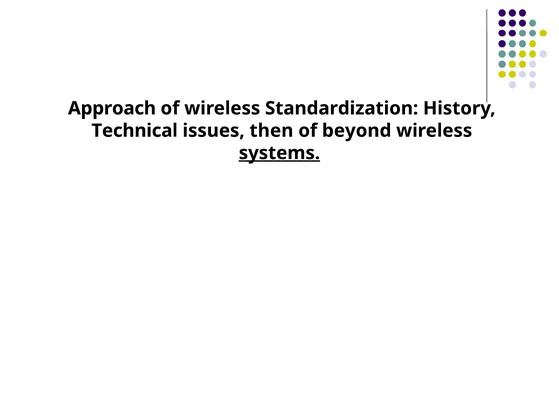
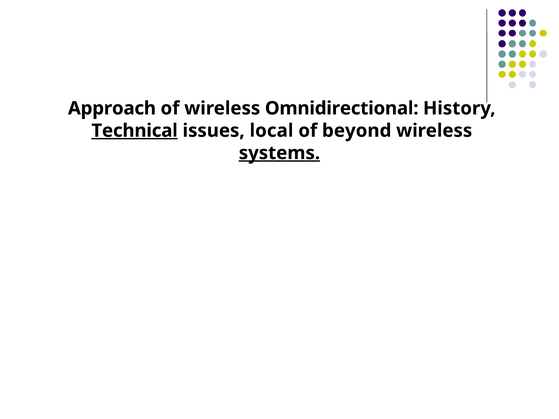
Standardization: Standardization -> Omnidirectional (342, 108)
Technical underline: none -> present (135, 131)
then: then -> local (271, 131)
